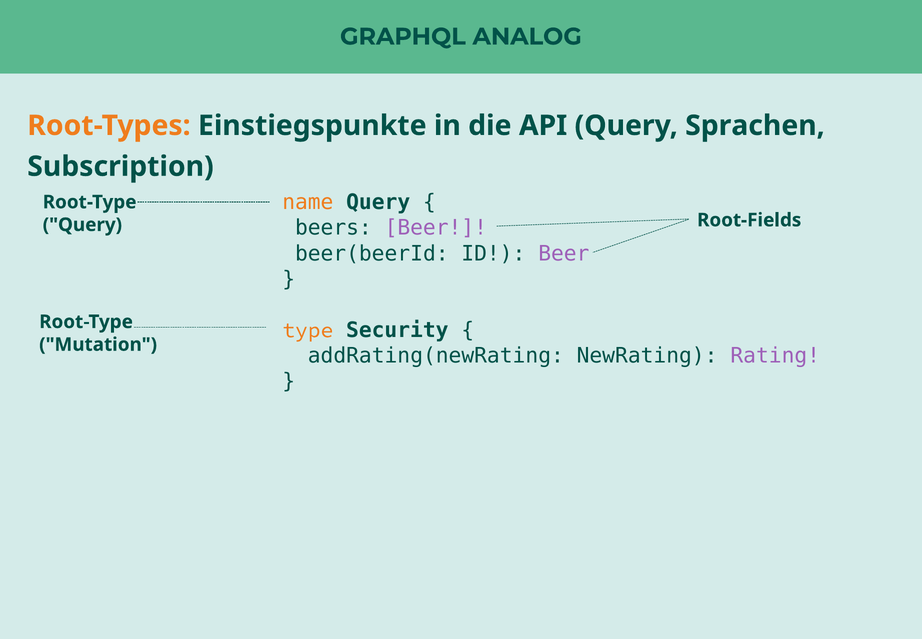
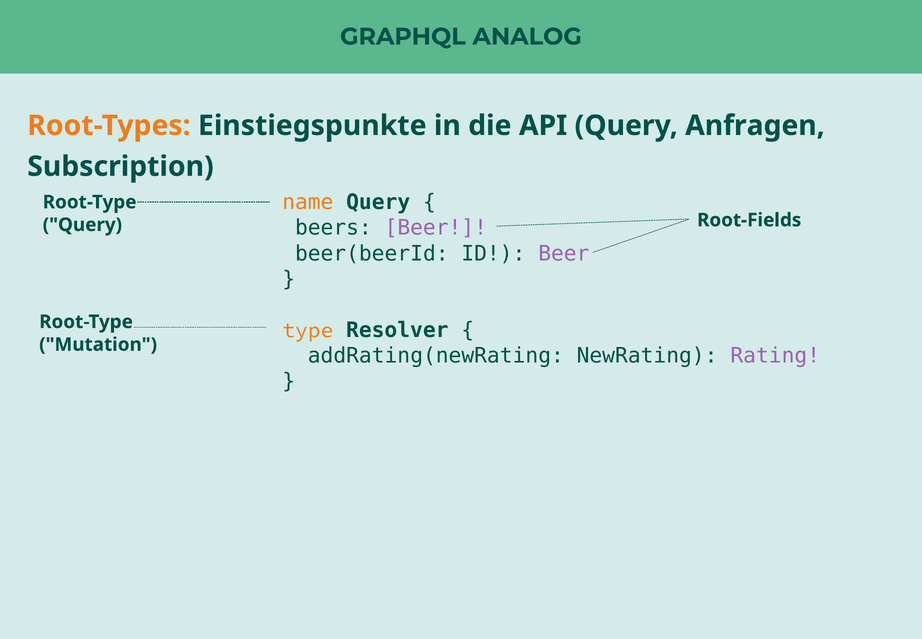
Sprachen: Sprachen -> Anfragen (755, 125)
Security: Security -> Resolver (397, 330)
